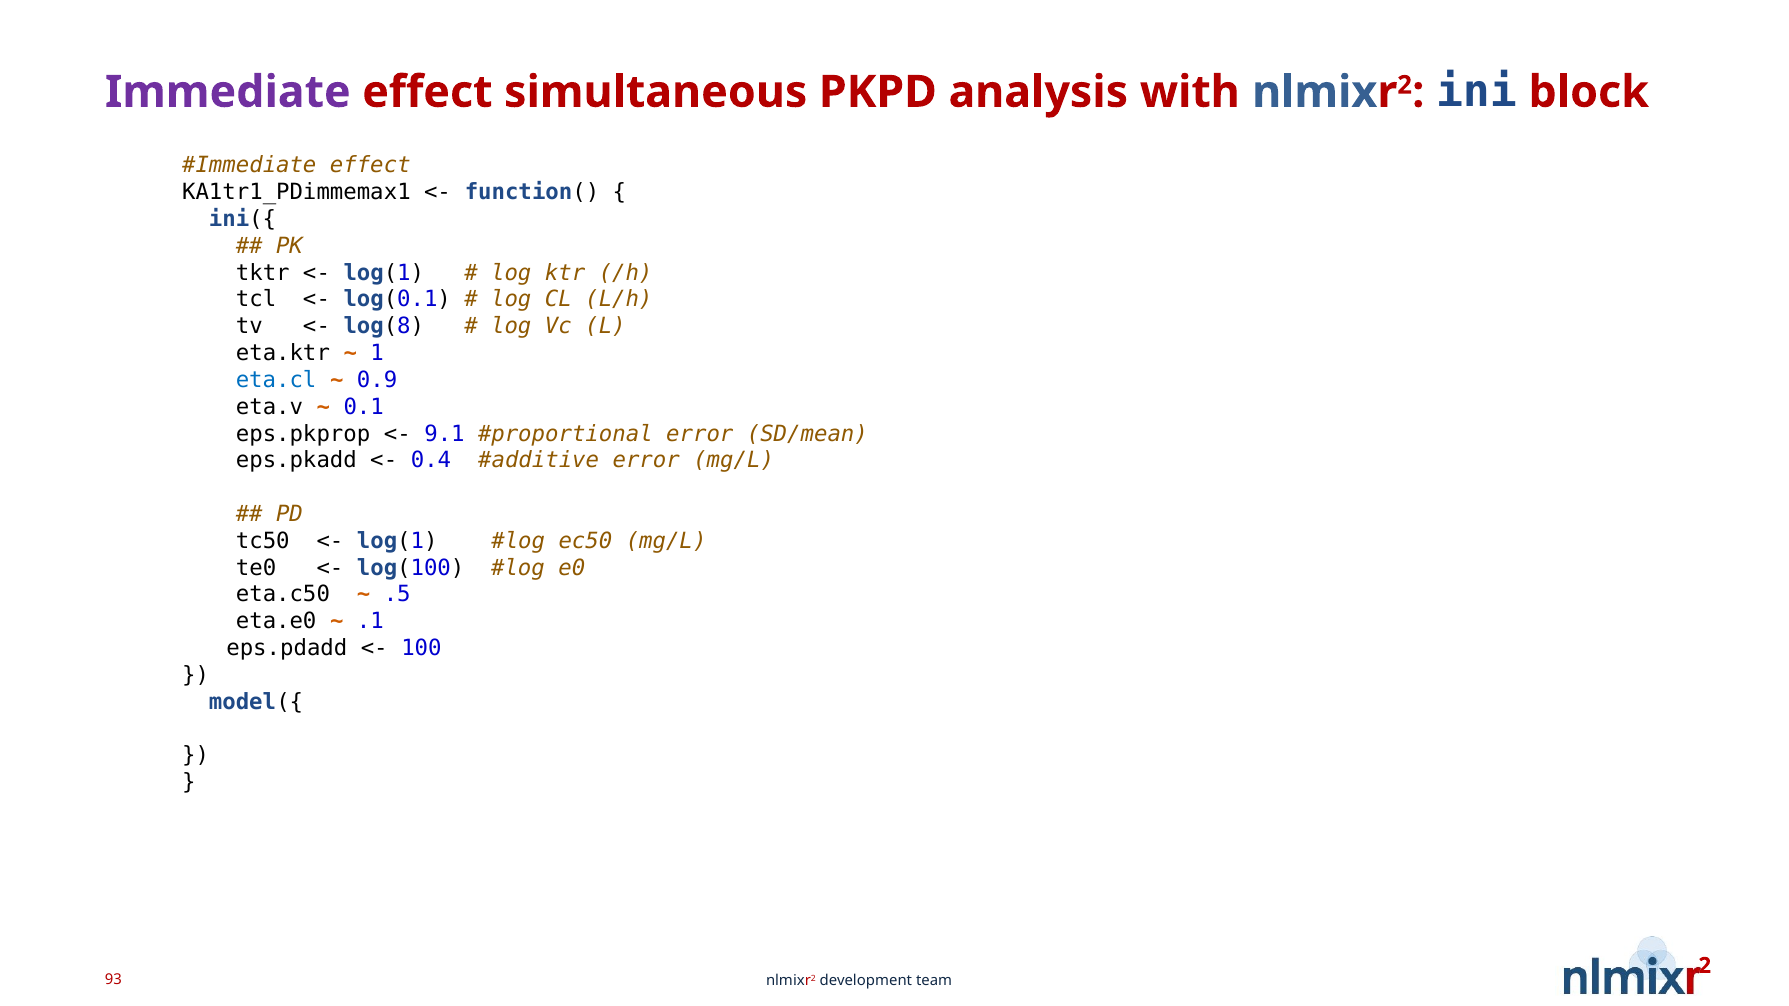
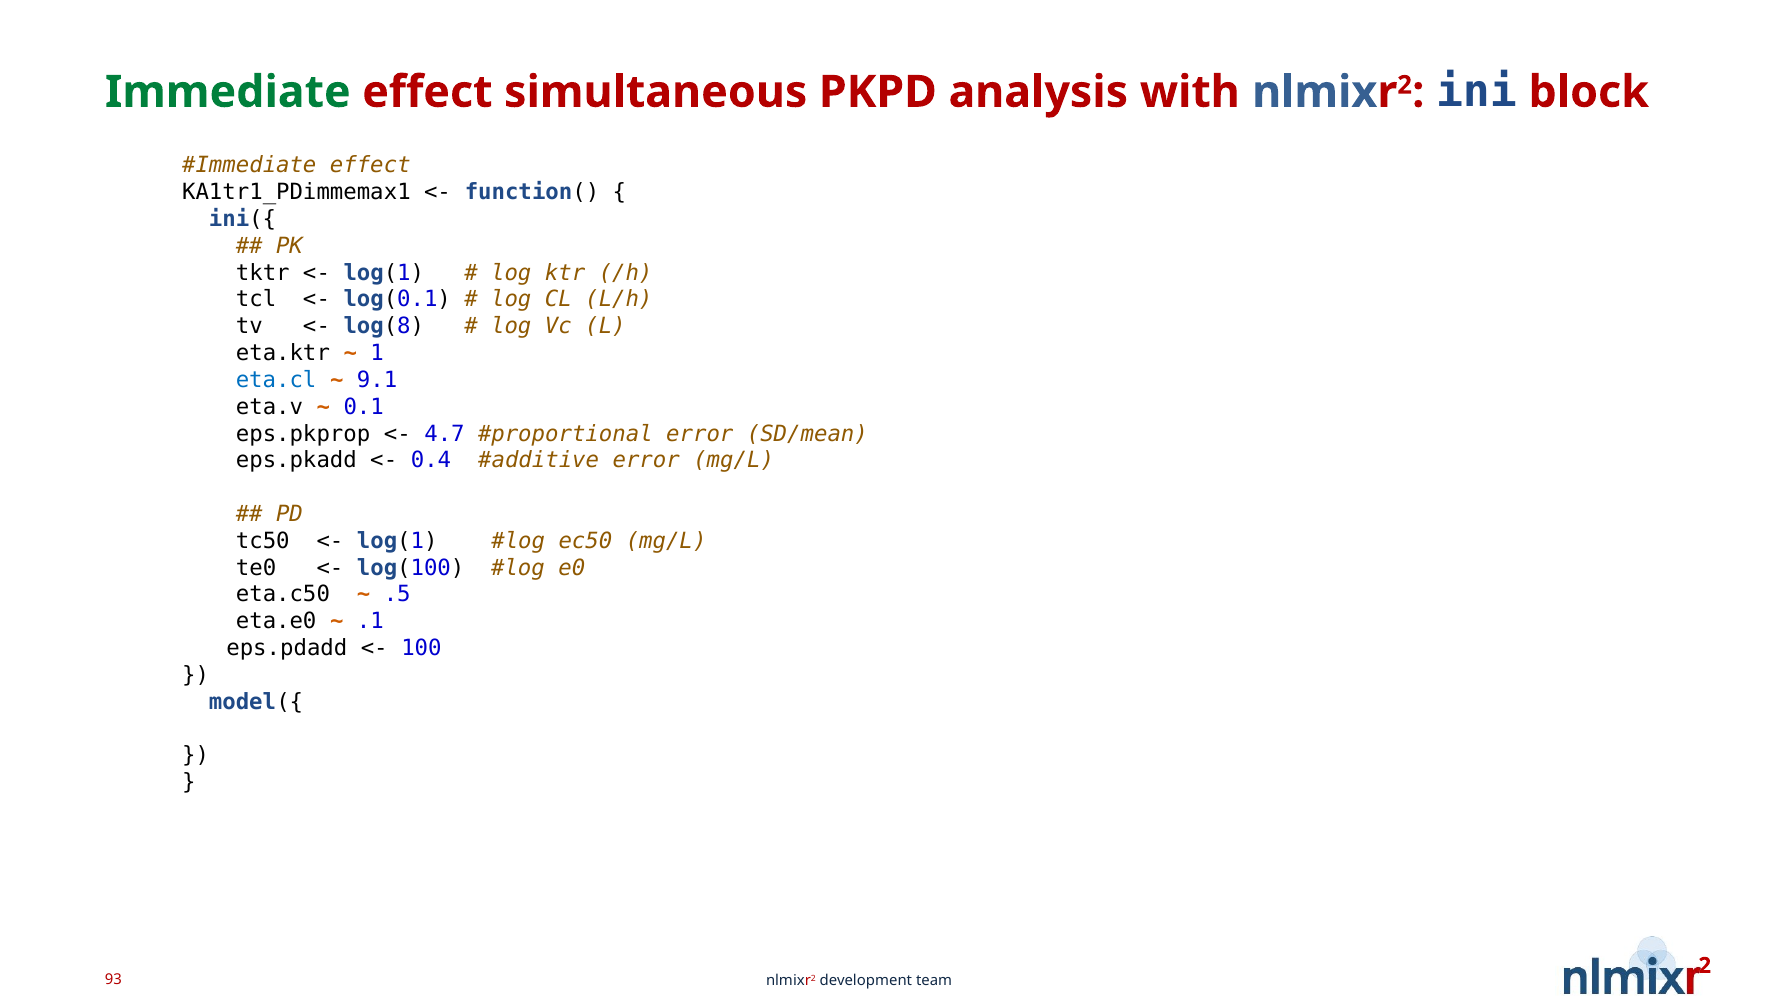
Immediate colour: purple -> green (228, 92)
0.9: 0.9 -> 9.1 (377, 380)
9.1: 9.1 -> 4.7 (444, 434)
